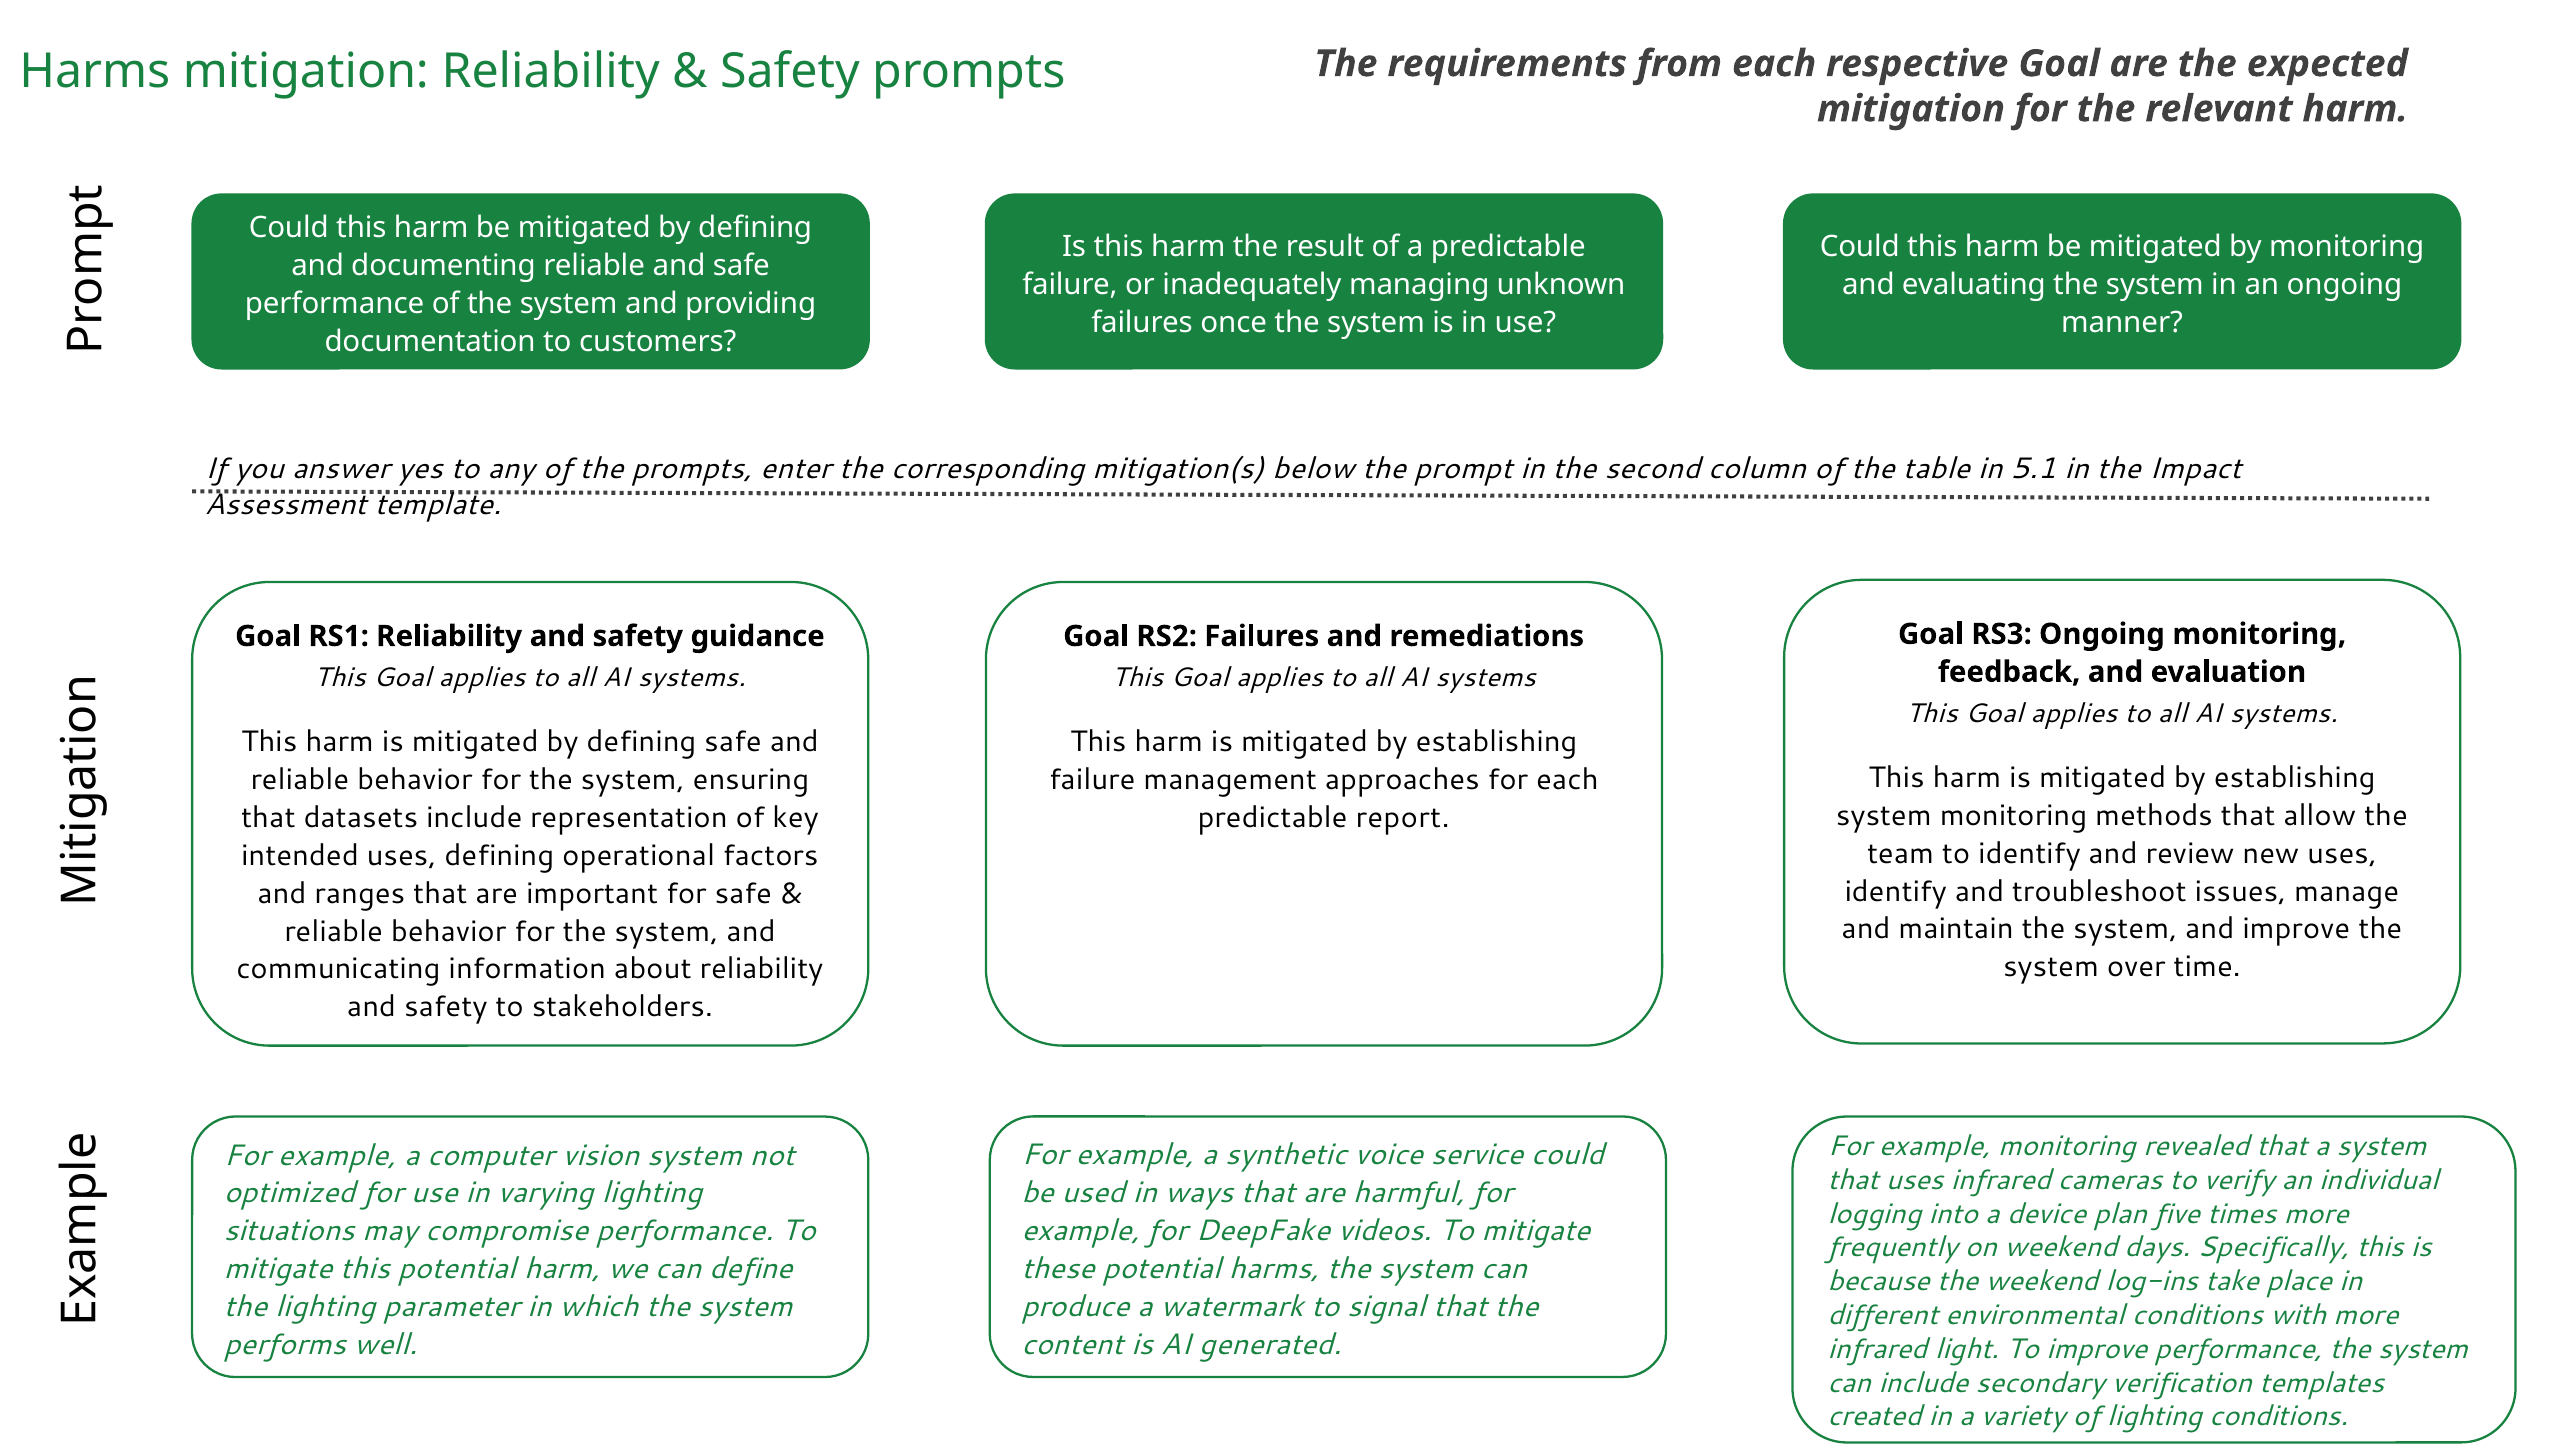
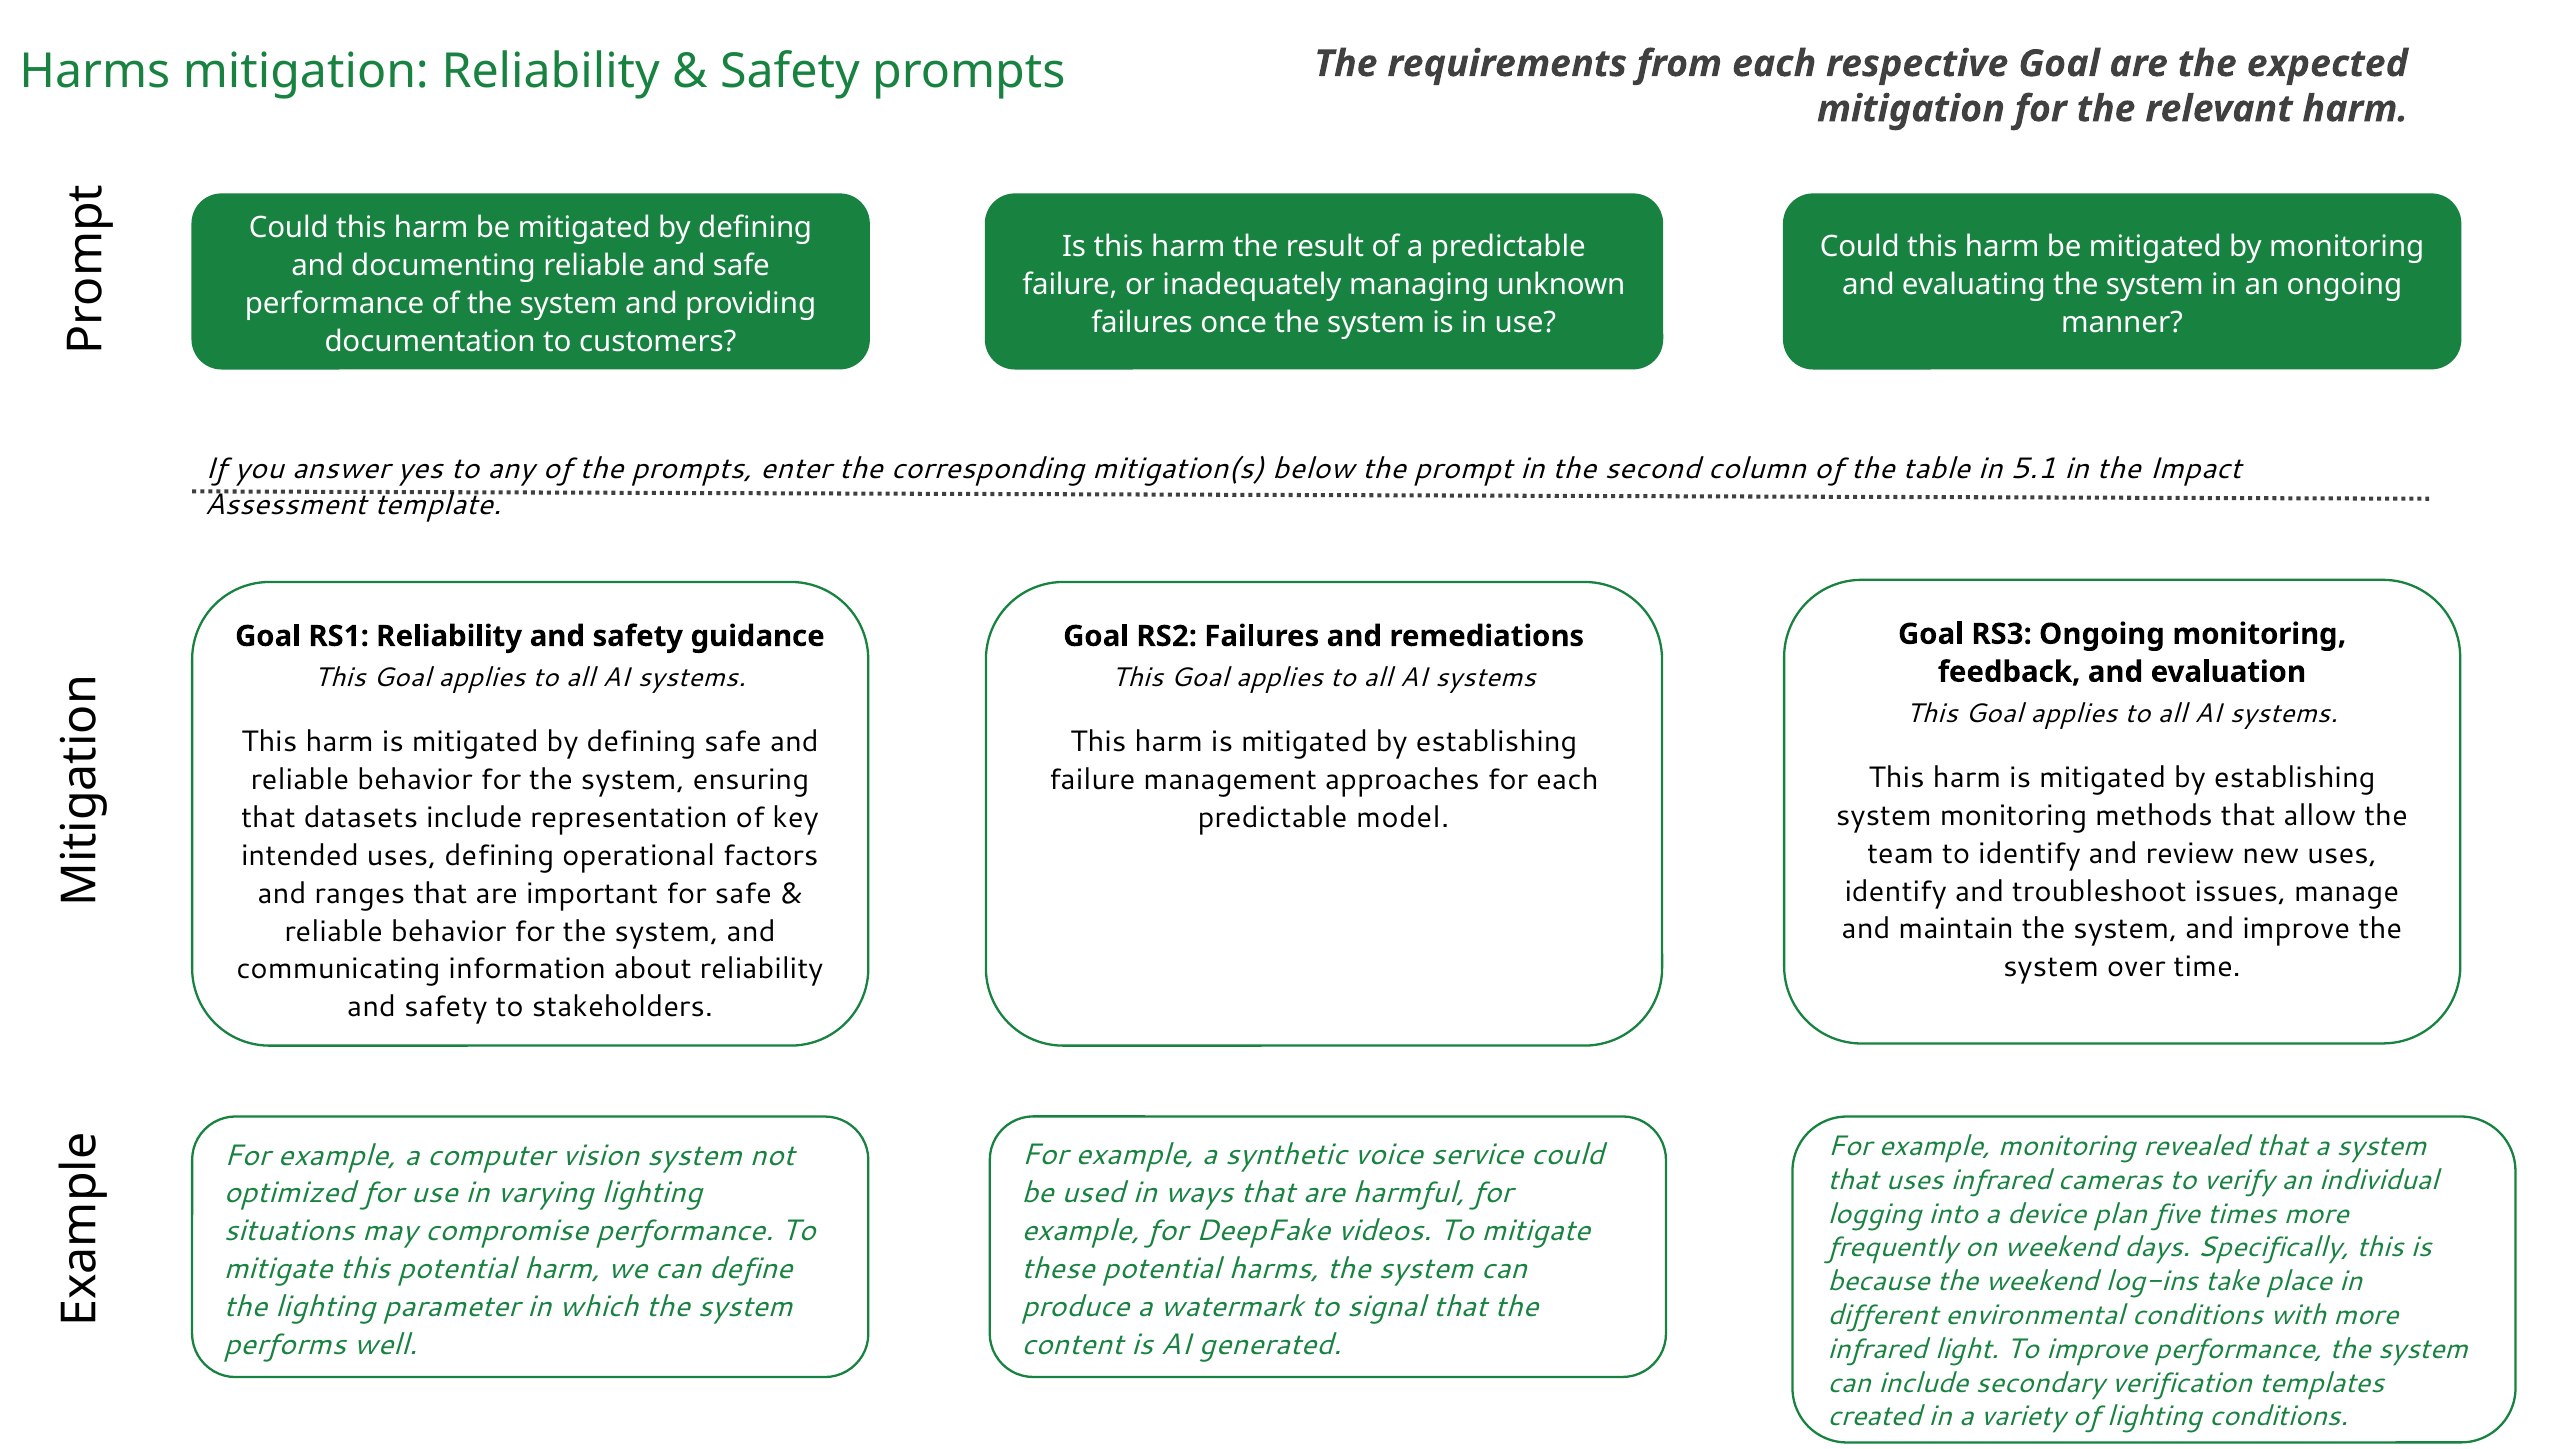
report: report -> model (1403, 818)
